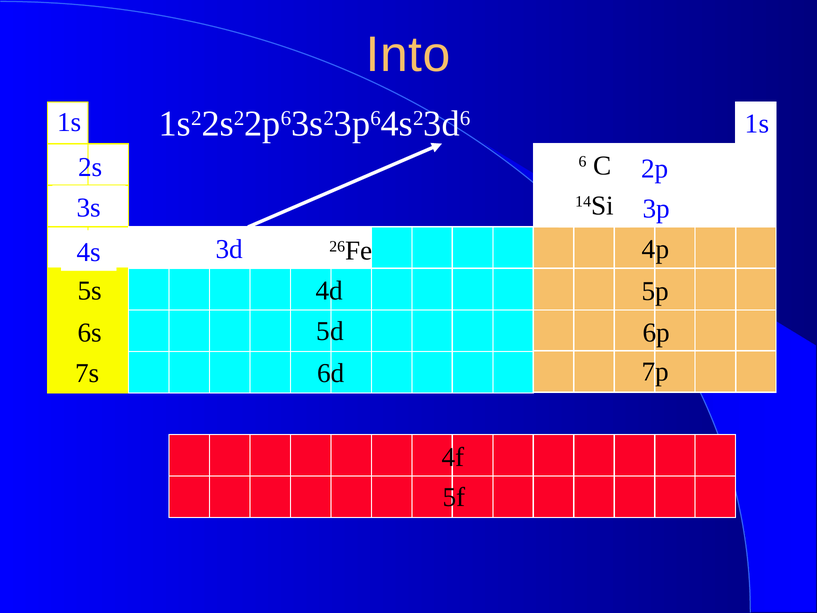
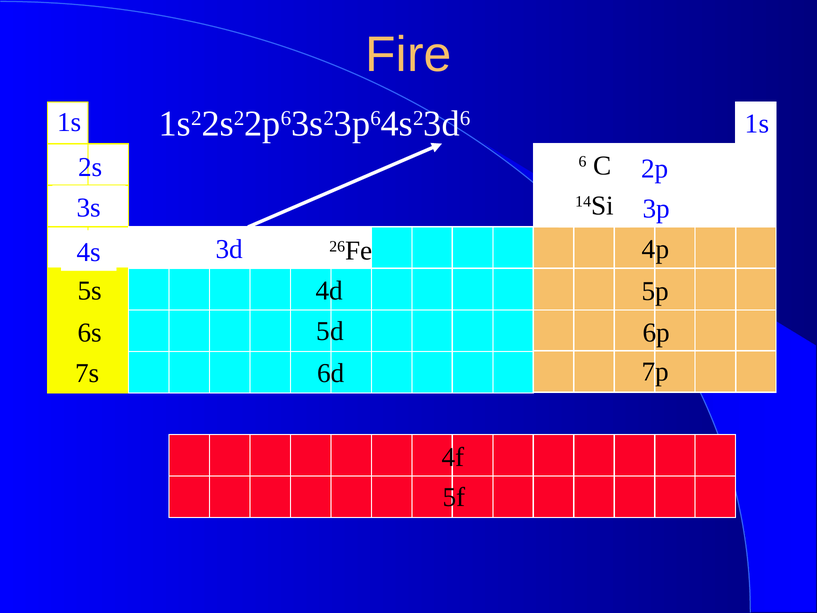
Into: Into -> Fire (408, 55)
